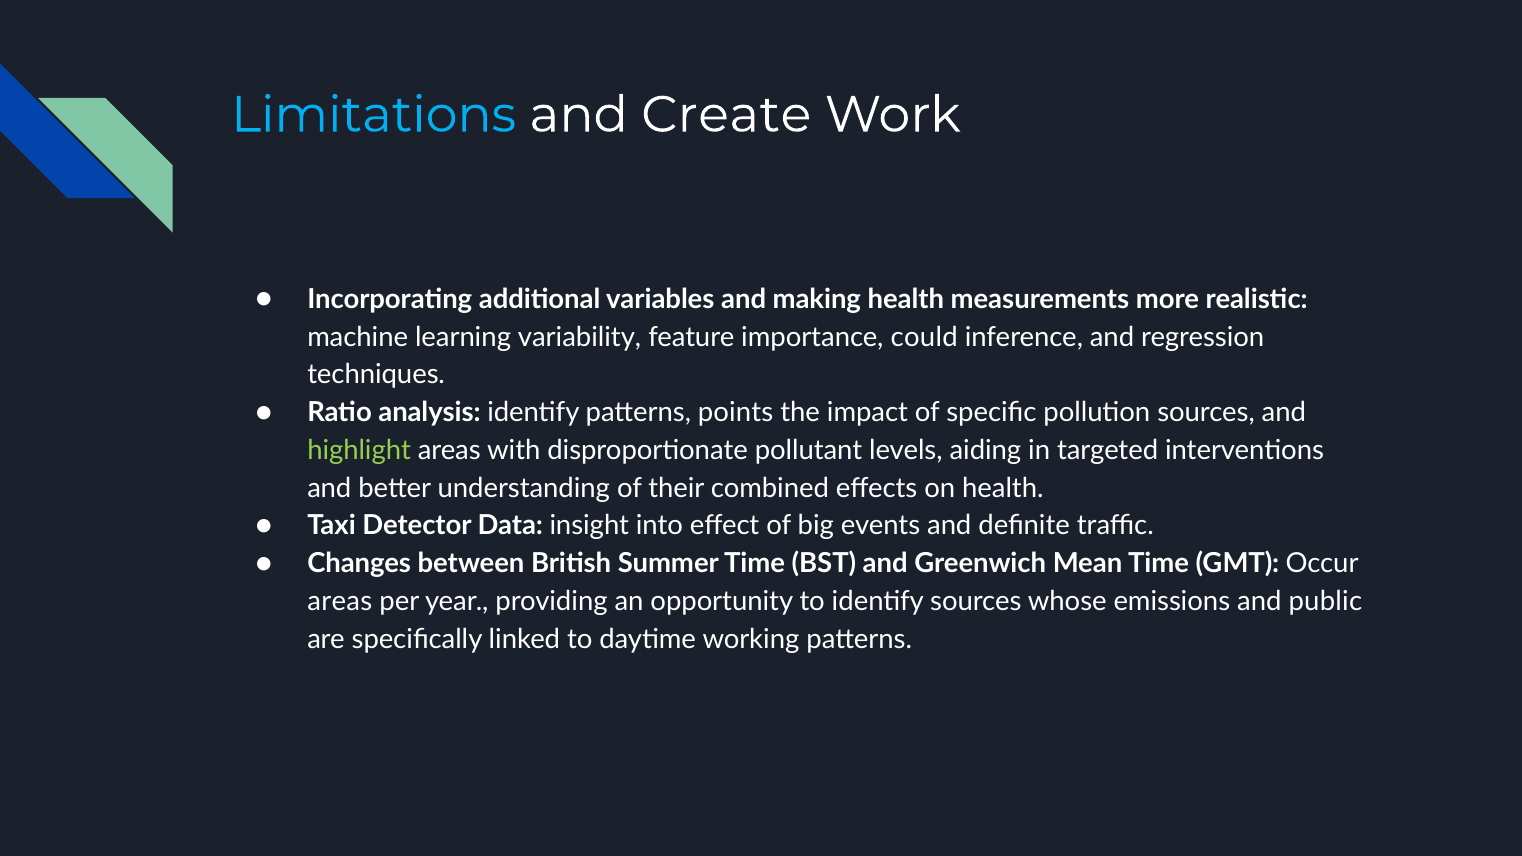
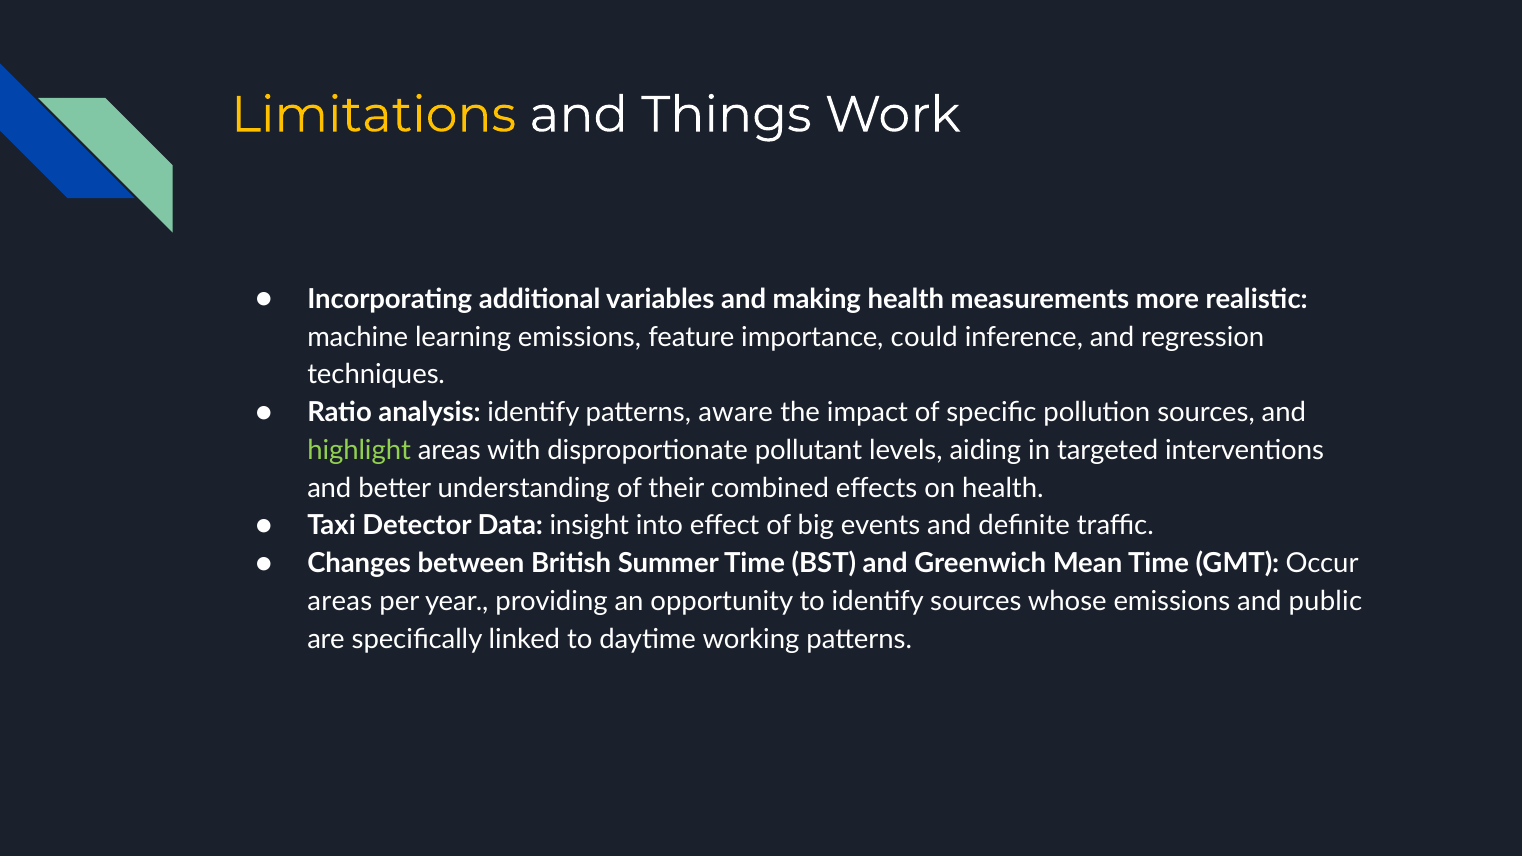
Limitations colour: light blue -> yellow (374, 115)
Create: Create -> Things (726, 115)
learning variability: variability -> emissions (580, 337)
points: points -> aware (736, 413)
